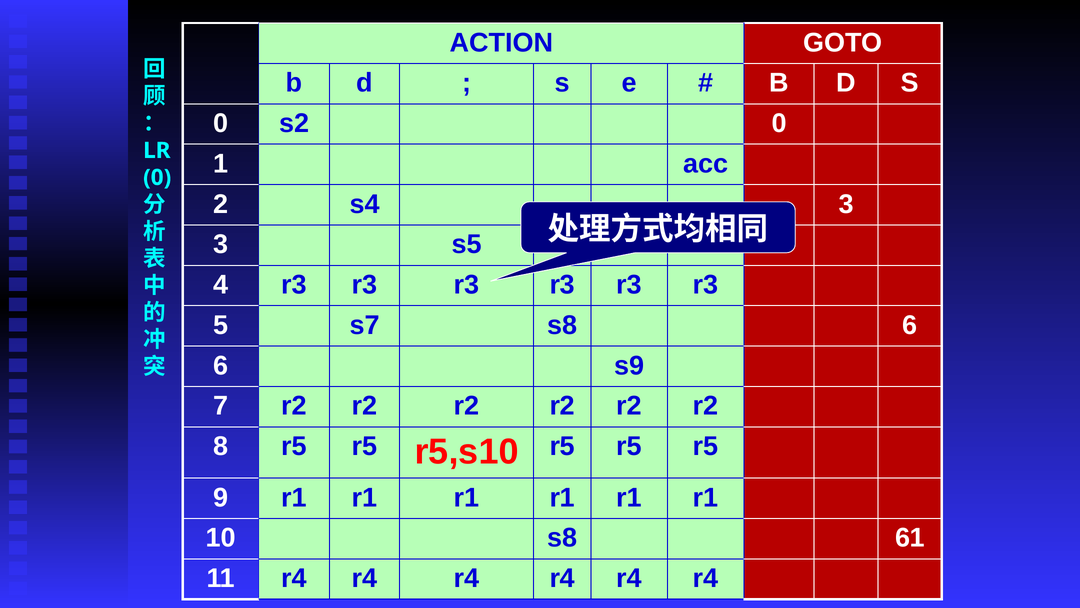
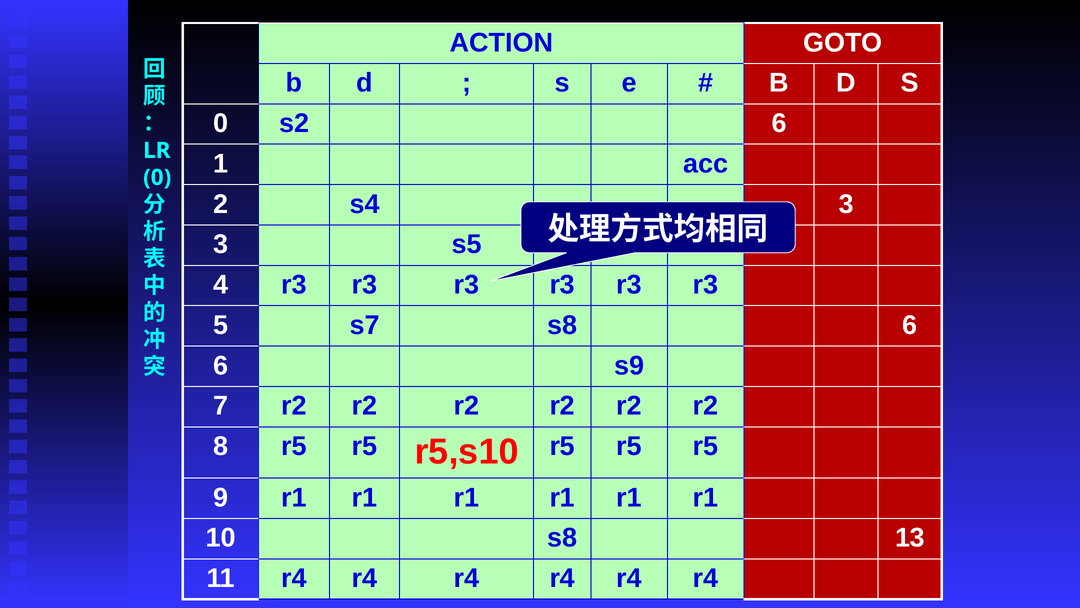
s2 0: 0 -> 6 (779, 123)
61: 61 -> 13 (910, 538)
